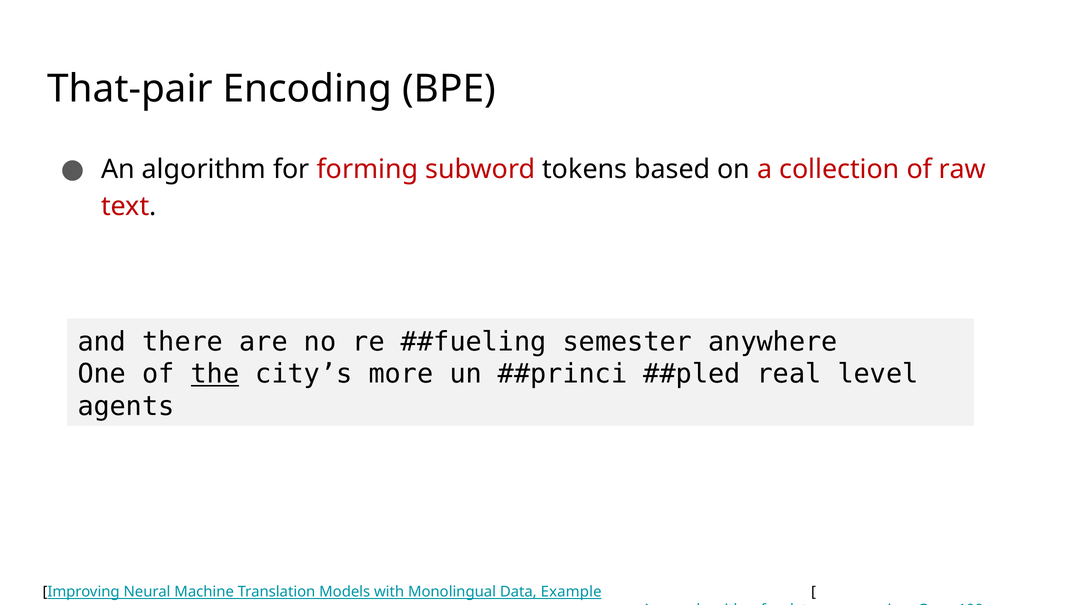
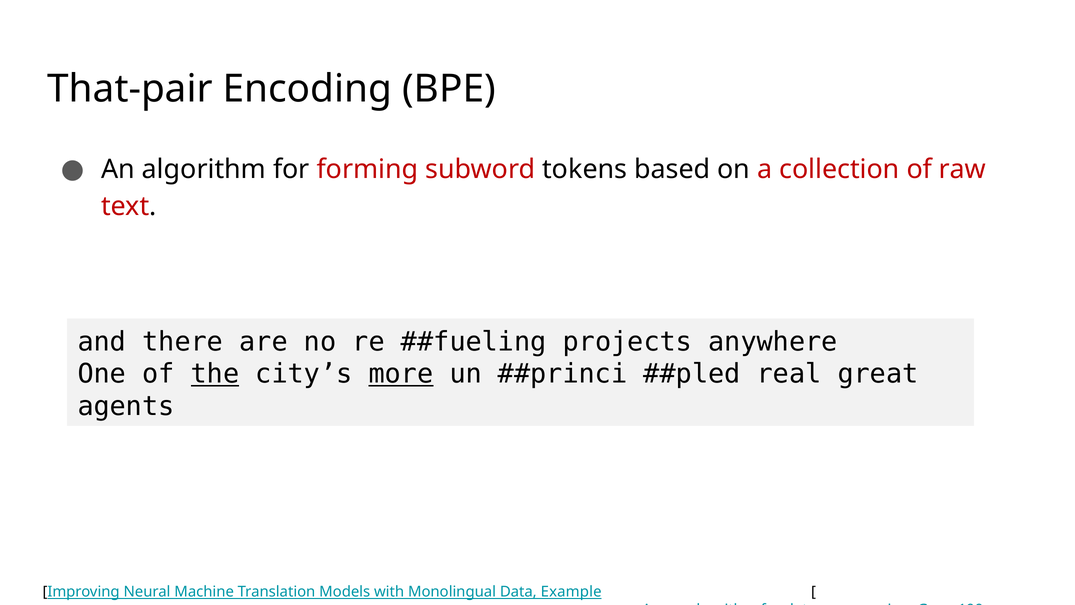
semester: semester -> projects (627, 342)
more underline: none -> present (401, 374)
level: level -> great (878, 374)
